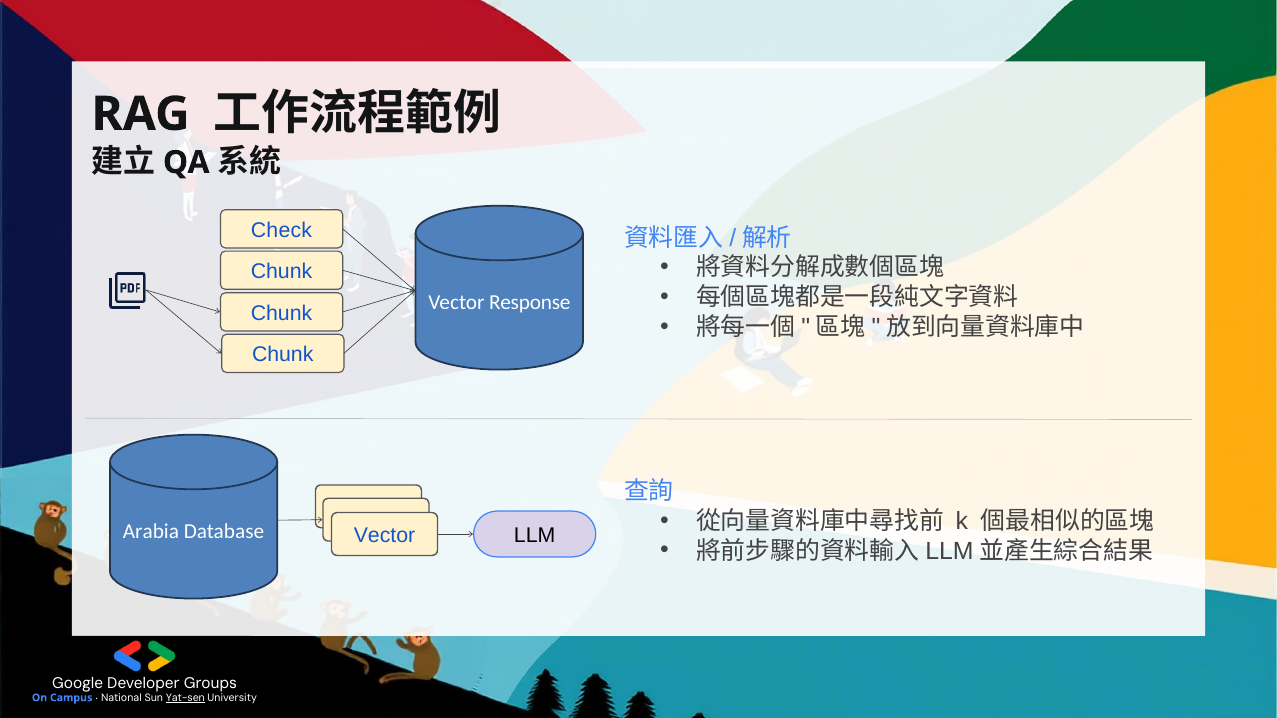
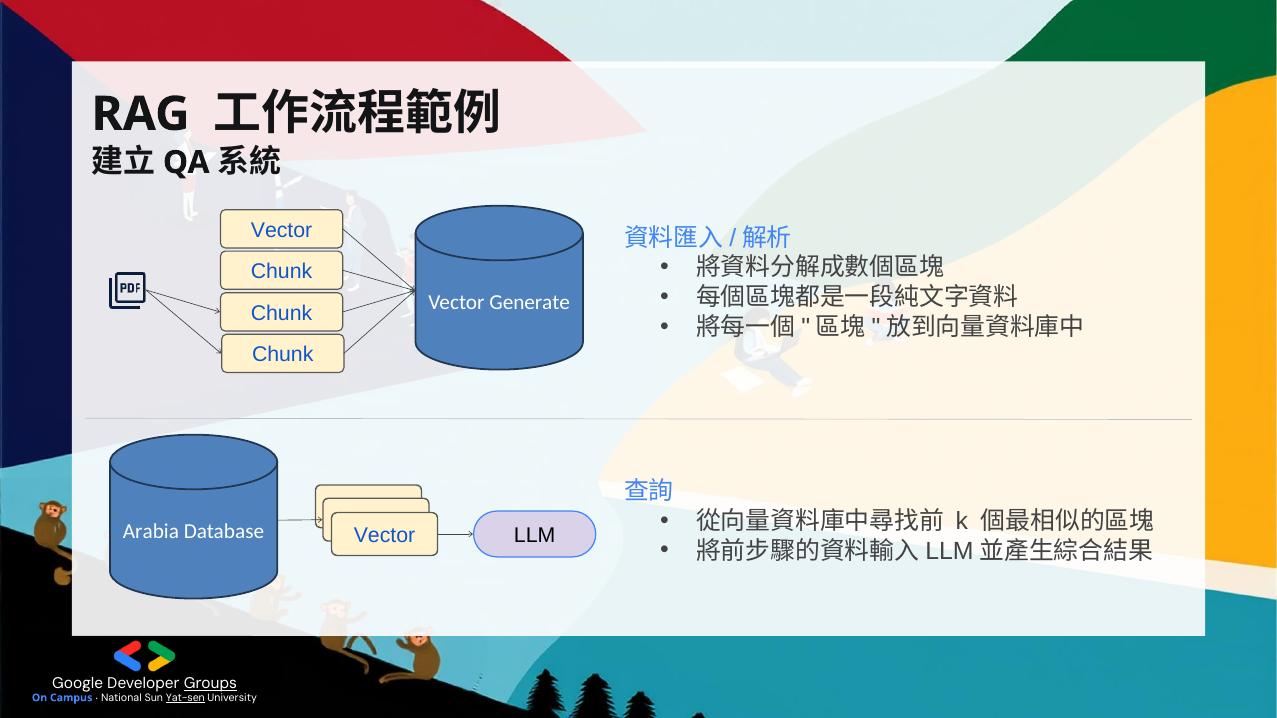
Check: Check -> Vector (282, 230)
Response: Response -> Generate (530, 303)
Groups underline: none -> present (210, 684)
